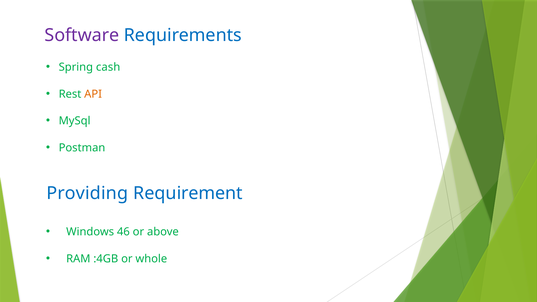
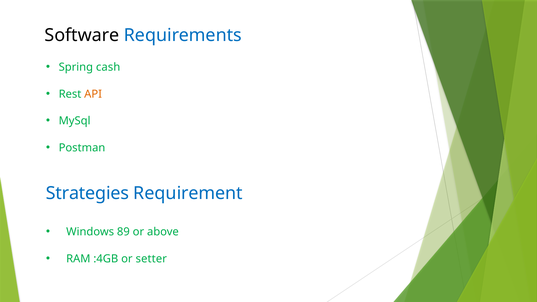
Software colour: purple -> black (82, 35)
Providing: Providing -> Strategies (87, 193)
46: 46 -> 89 (123, 232)
whole: whole -> setter (151, 259)
